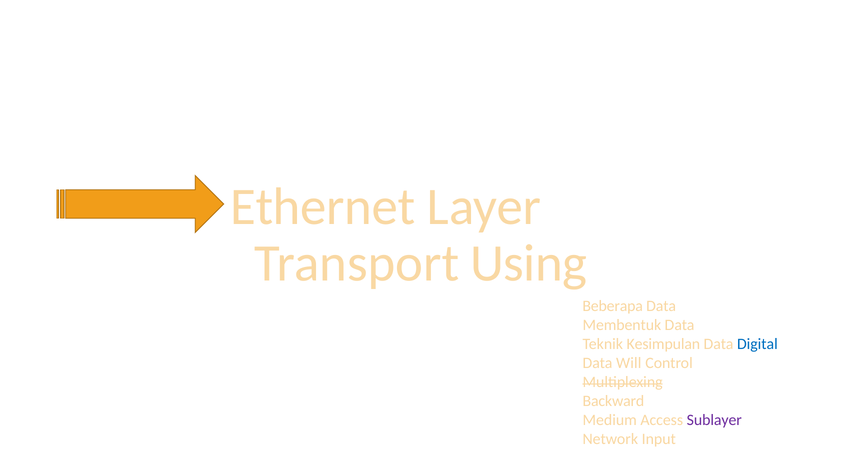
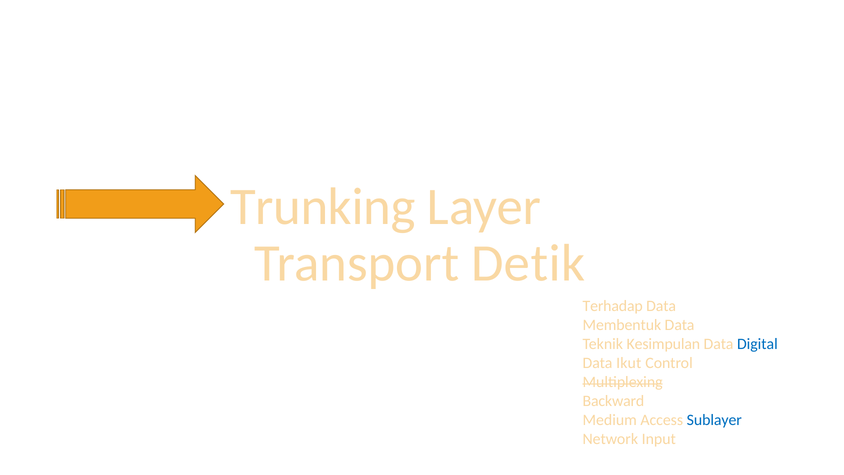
Ethernet: Ethernet -> Trunking (323, 207)
Using: Using -> Detik (528, 263)
Beberapa: Beberapa -> Terhadap (613, 306)
Will: Will -> Ikut (629, 363)
Sublayer colour: purple -> blue (714, 420)
